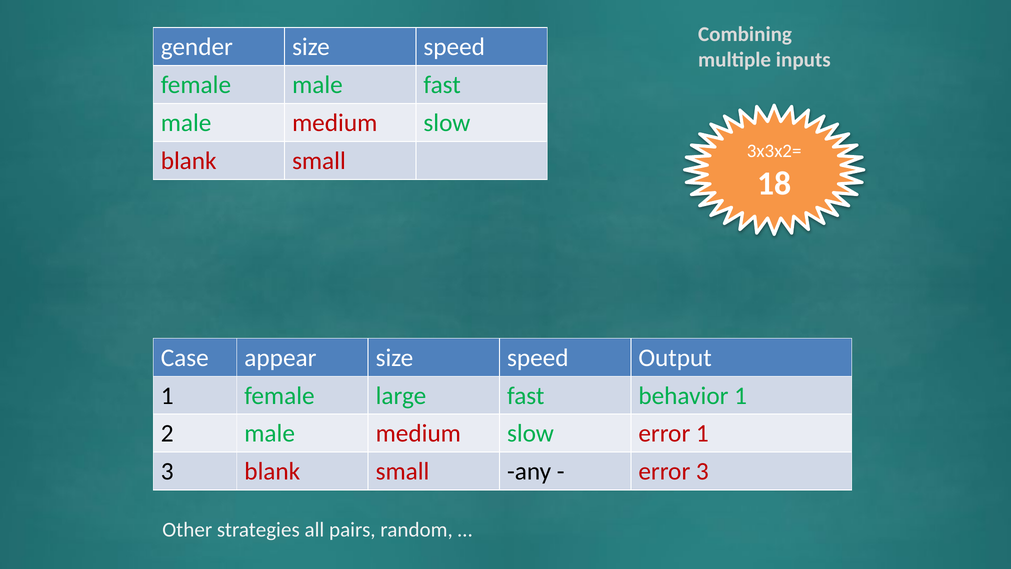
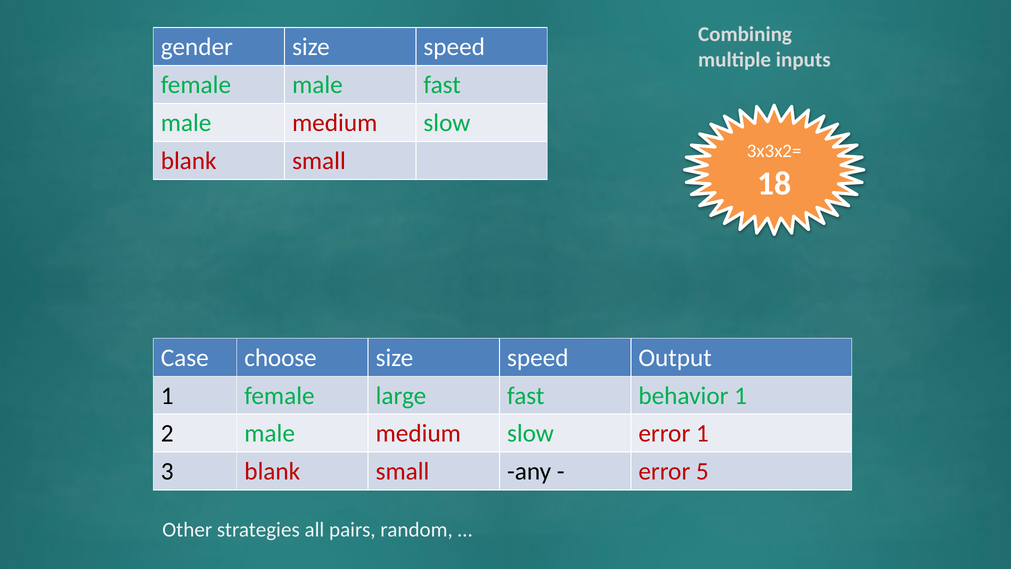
appear: appear -> choose (280, 358)
error 3: 3 -> 5 (702, 471)
